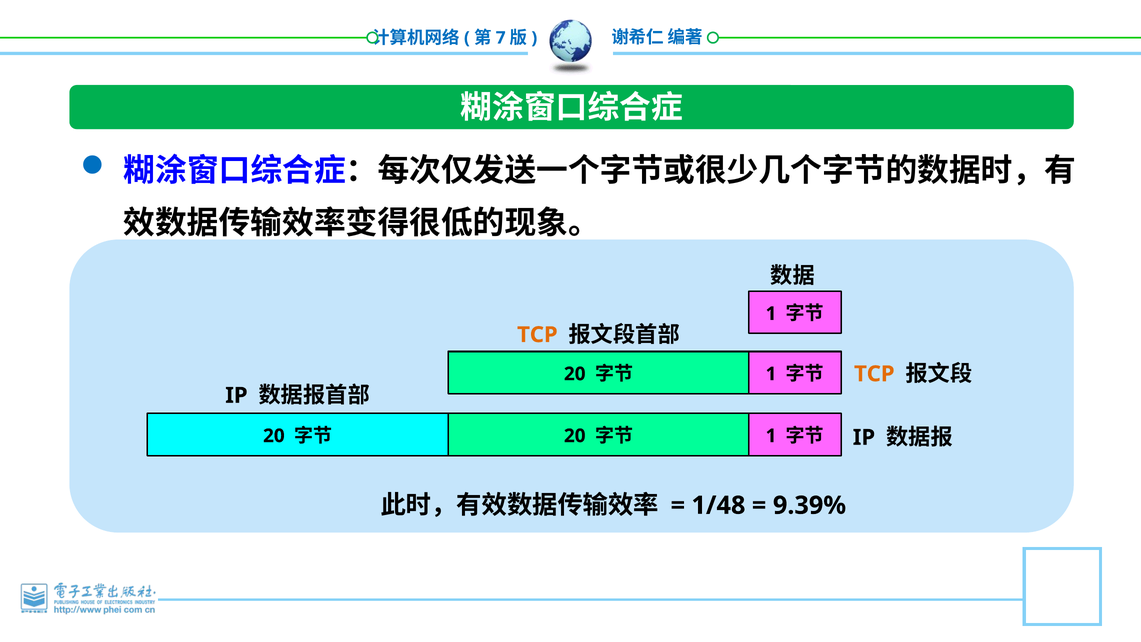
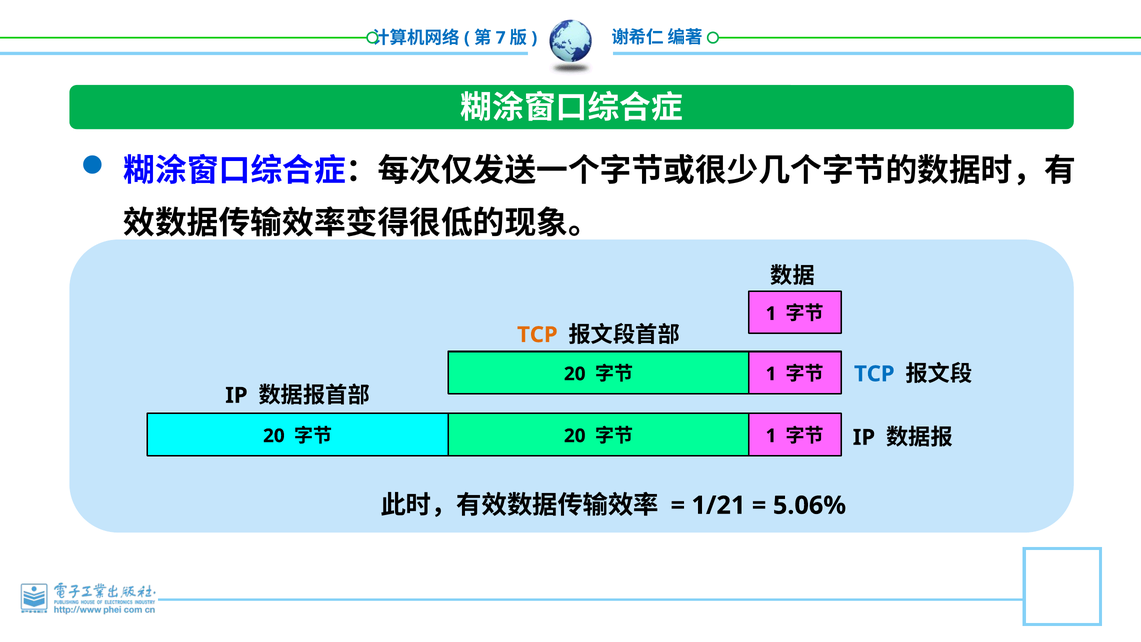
TCP colour: orange -> blue (874, 374)
1/48: 1/48 -> 1/21 (718, 505)
9.39%: 9.39% -> 5.06% (810, 505)
